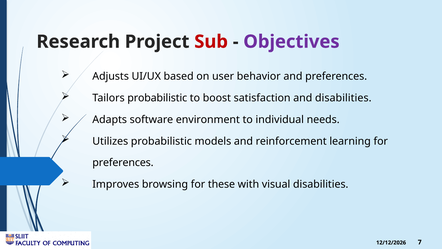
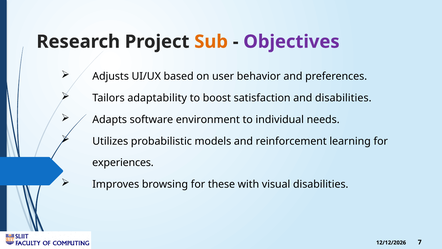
Sub colour: red -> orange (211, 42)
Tailors probabilistic: probabilistic -> adaptability (157, 98)
preferences: preferences -> experiences (123, 163)
